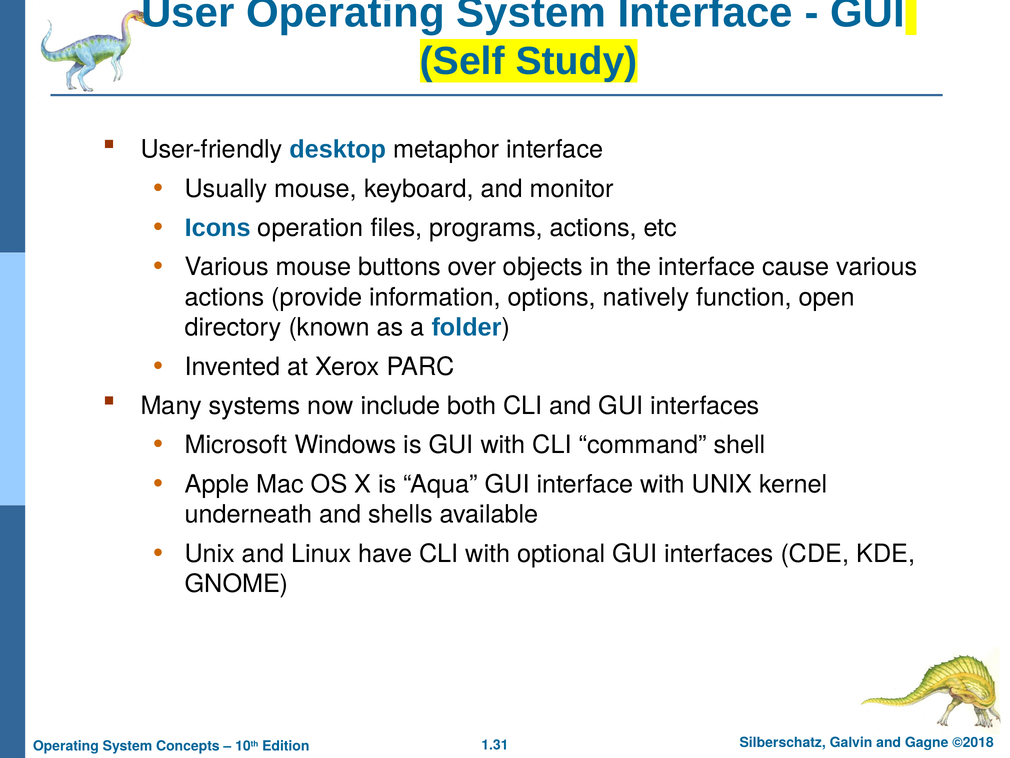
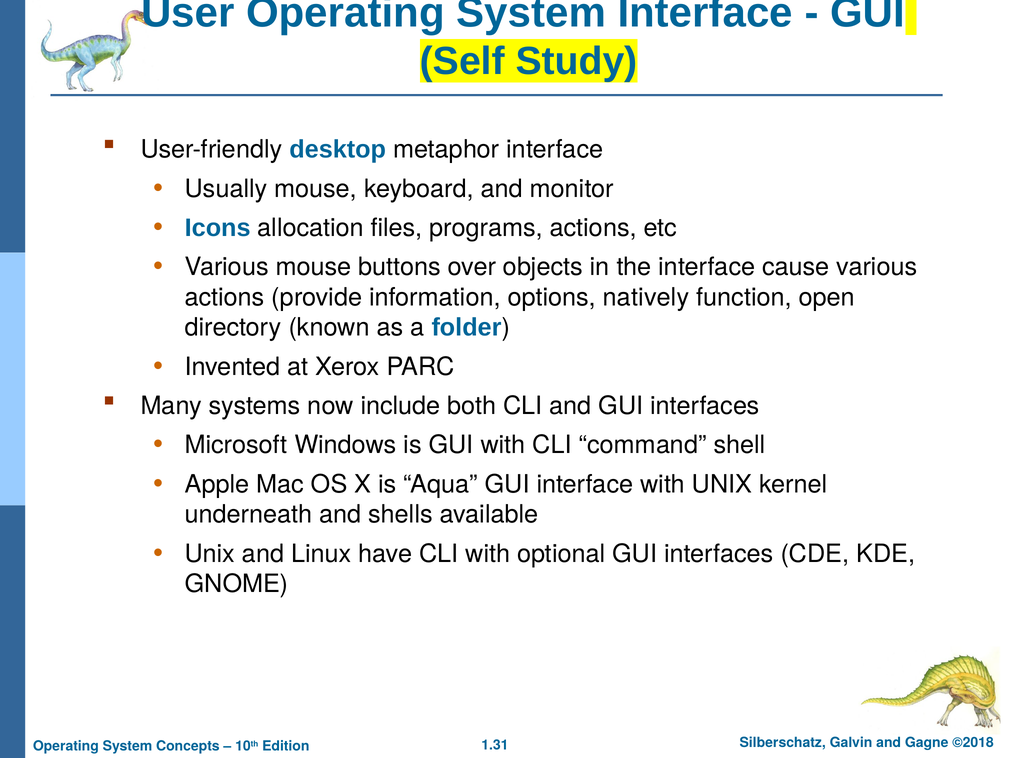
operation: operation -> allocation (311, 228)
